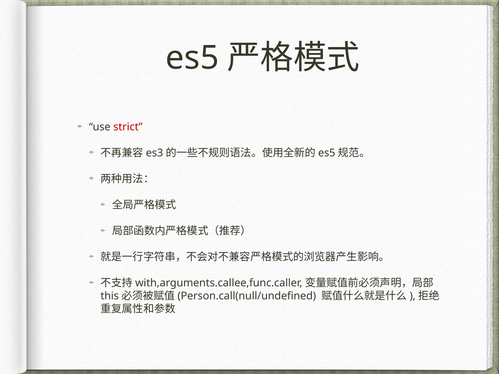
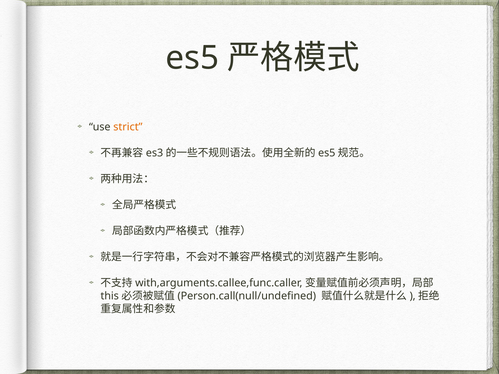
strict colour: red -> orange (128, 127)
